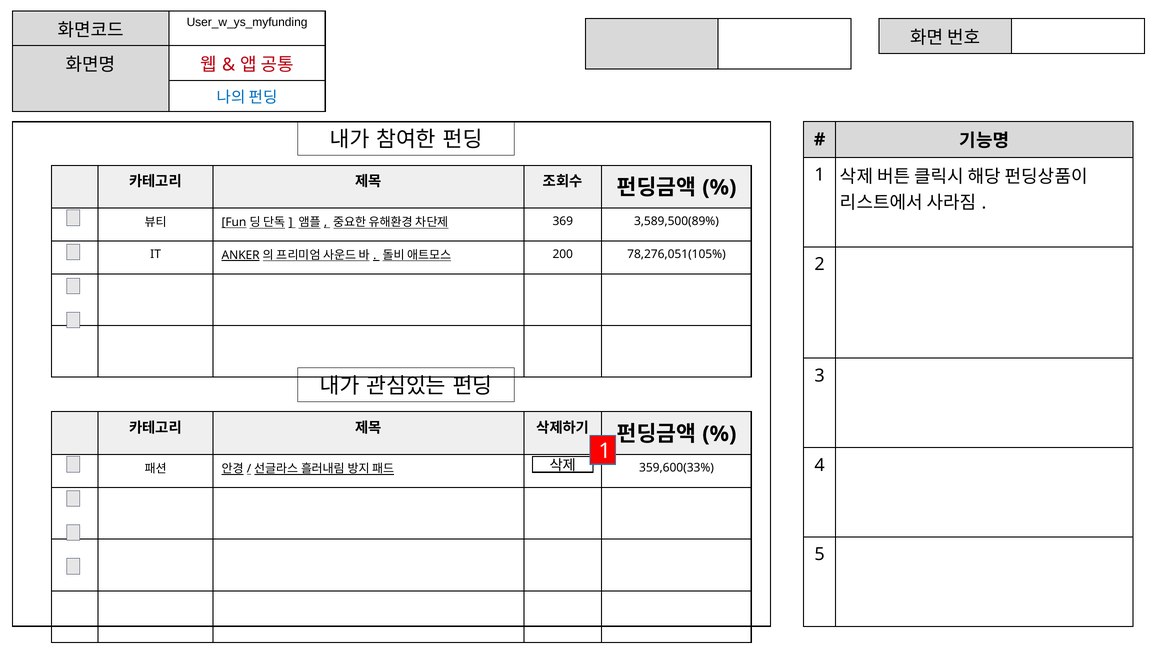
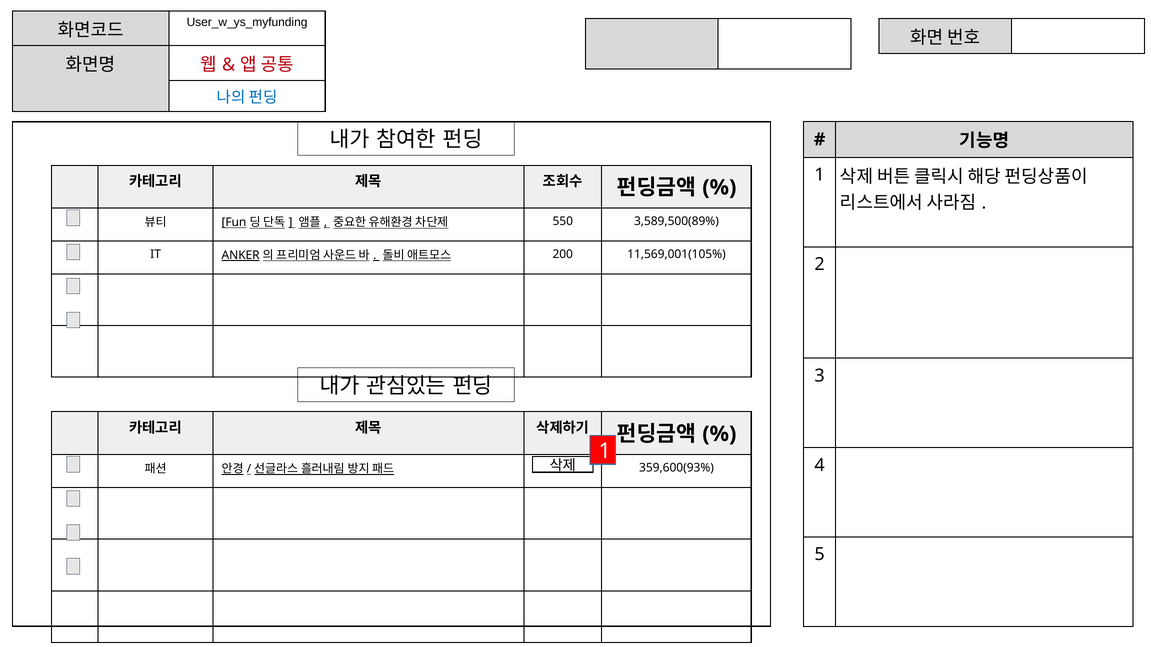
369: 369 -> 550 (563, 221)
78,276,051(105%: 78,276,051(105% -> 11,569,001(105% (676, 254)
359,600(33%: 359,600(33% -> 359,600(93% (677, 468)
